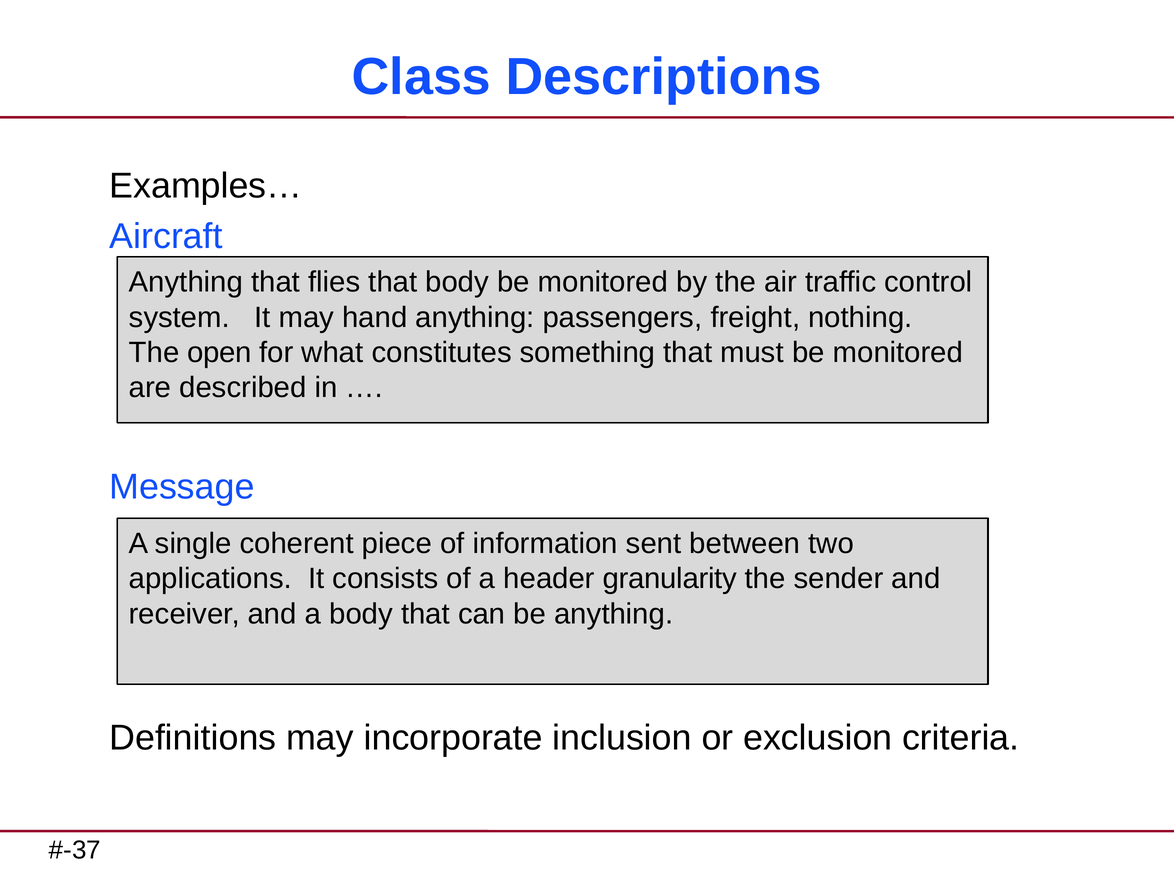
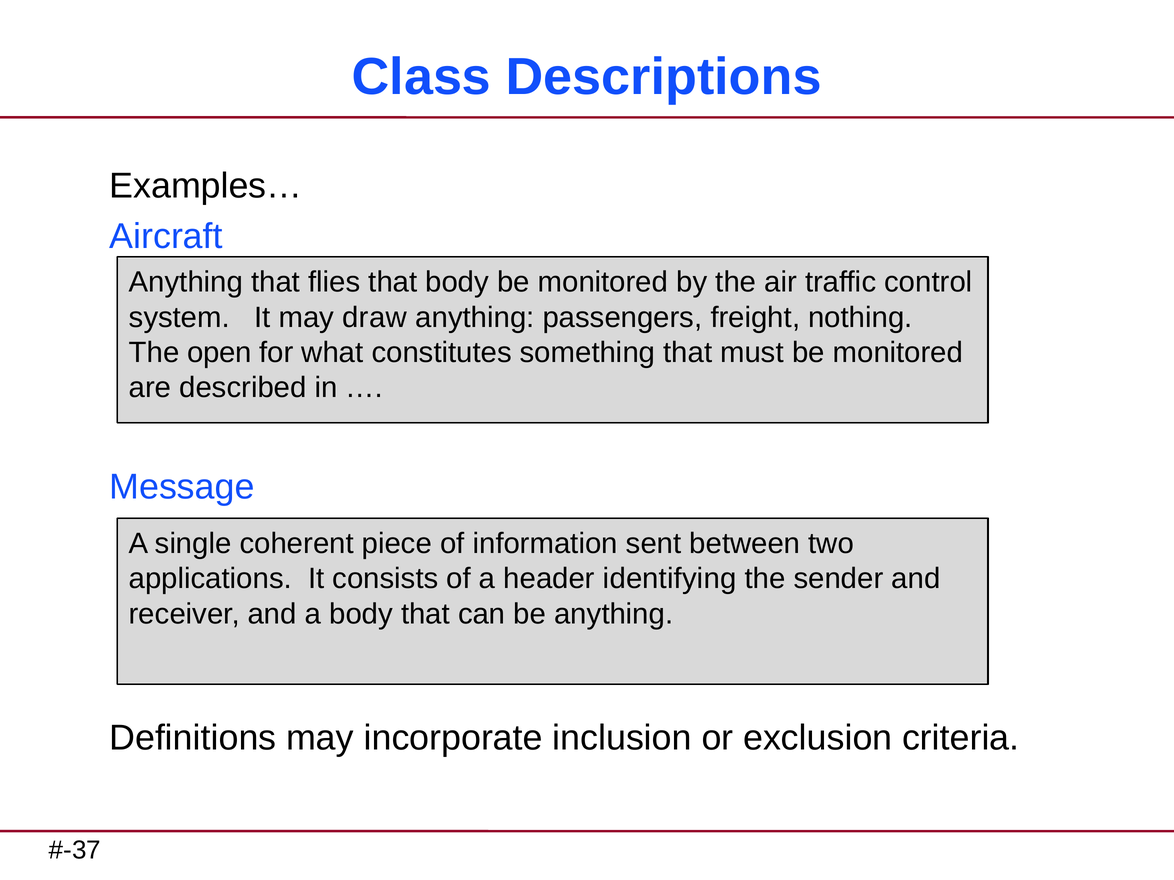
hand: hand -> draw (375, 318)
granularity: granularity -> identifying (670, 579)
